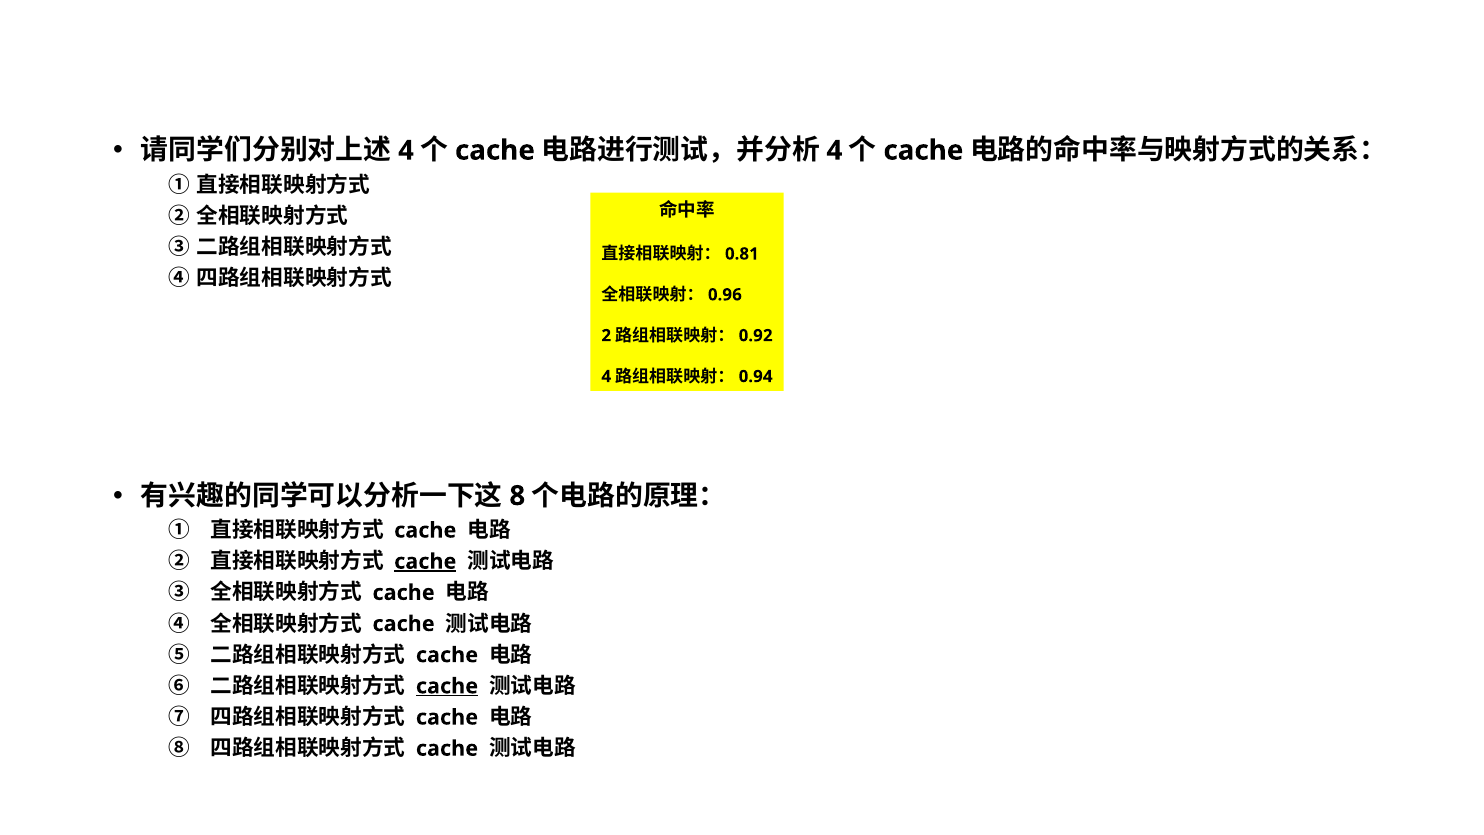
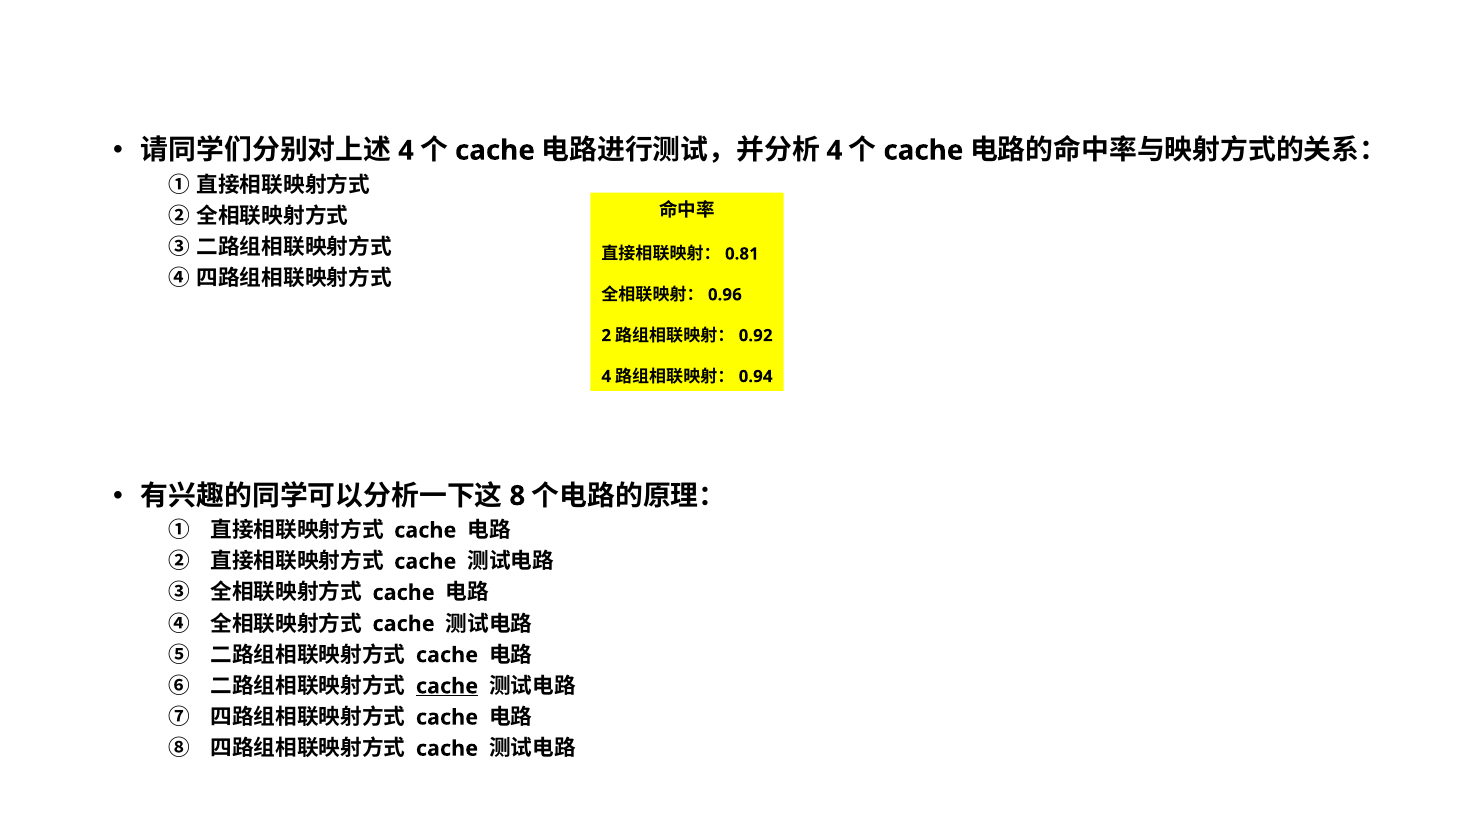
cache underline: present -> none (425, 561)
